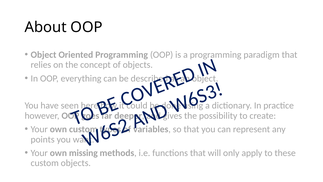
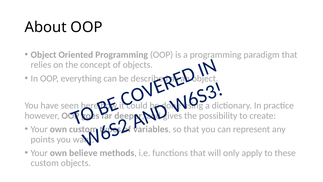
missing: missing -> believe (83, 153)
